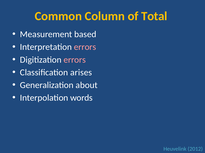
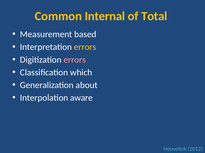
Column: Column -> Internal (105, 16)
errors colour: pink -> yellow (85, 47)
arises: arises -> which (81, 73)
words: words -> aware (81, 98)
